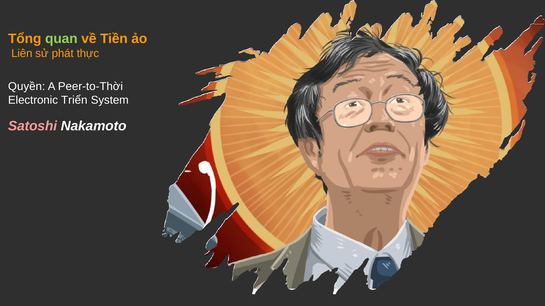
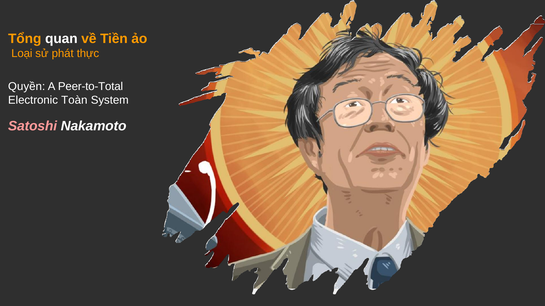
quan colour: light green -> white (61, 39)
Liên: Liên -> Loại (22, 53)
Peer-to-Thời: Peer-to-Thời -> Peer-to-Total (91, 86)
Triển: Triển -> Toàn (74, 100)
